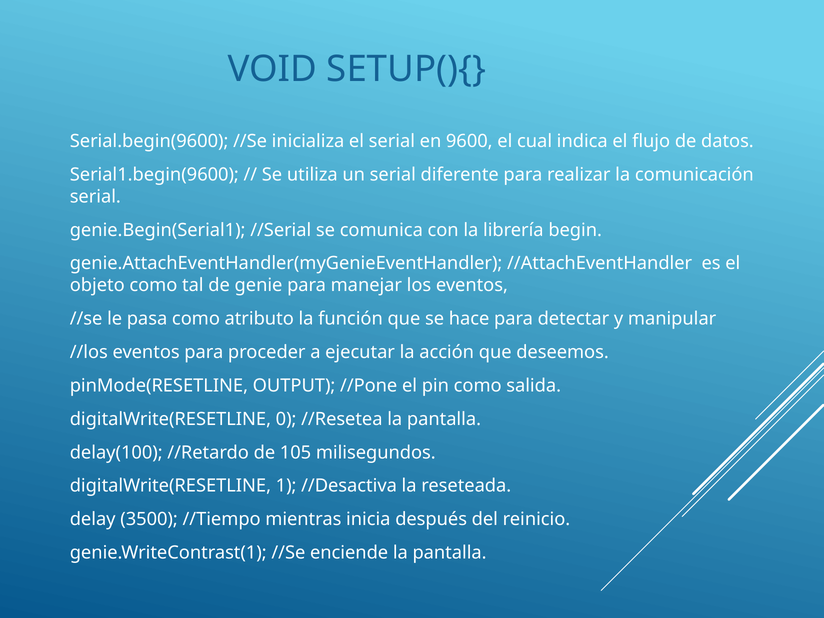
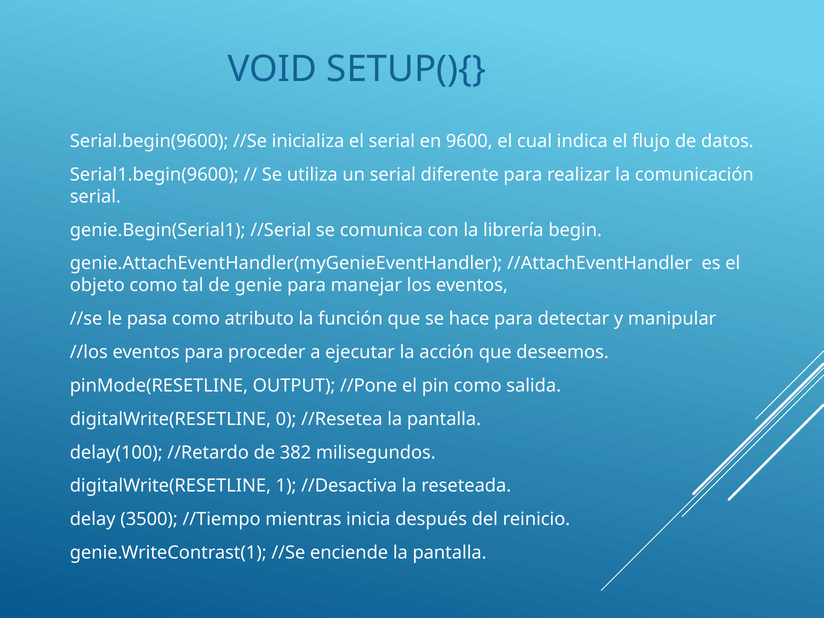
105: 105 -> 382 (296, 452)
